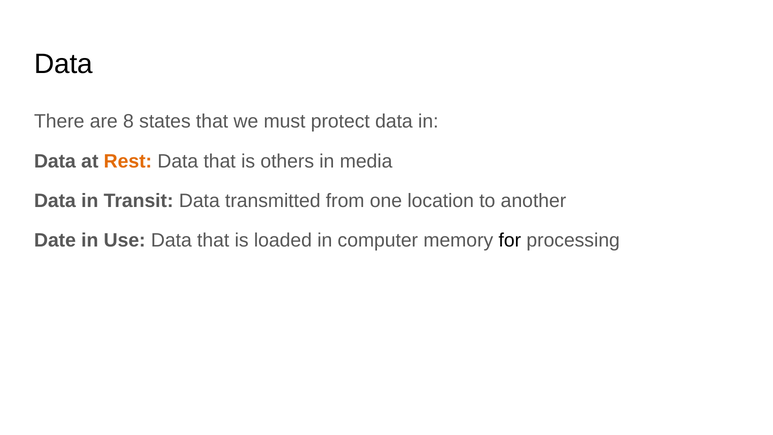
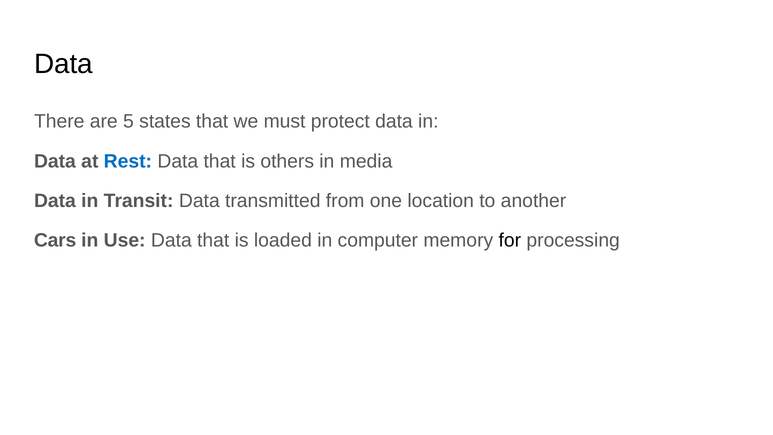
8: 8 -> 5 (128, 122)
Rest colour: orange -> blue (128, 161)
Date: Date -> Cars (55, 240)
